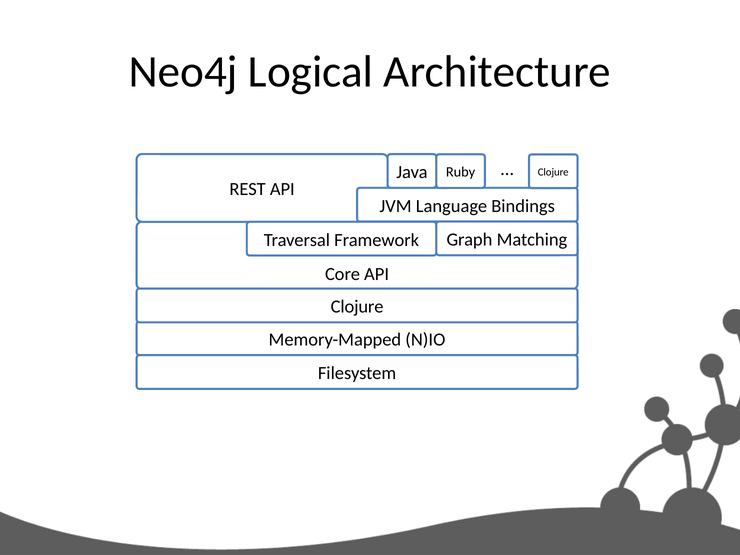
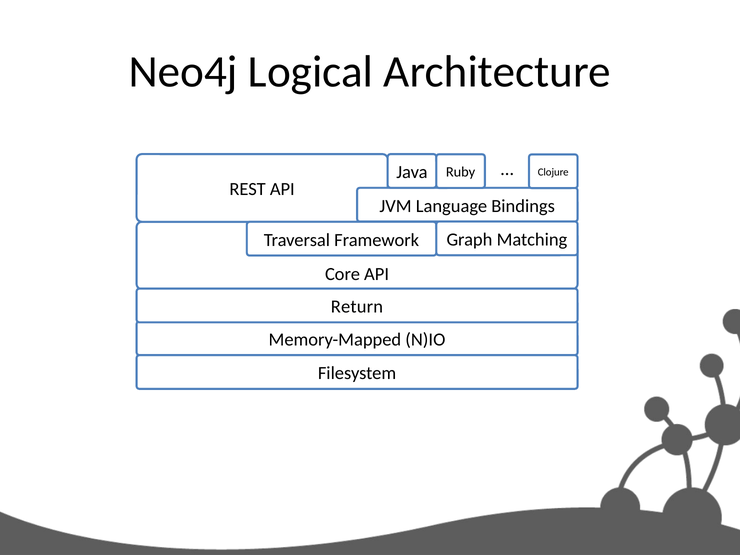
Clojure: Clojure -> Return (357, 307)
